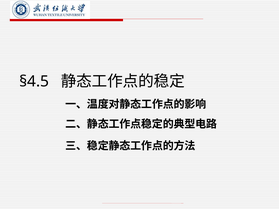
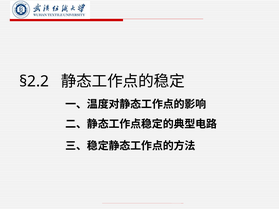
§4.5: §4.5 -> §2.2 (34, 82)
